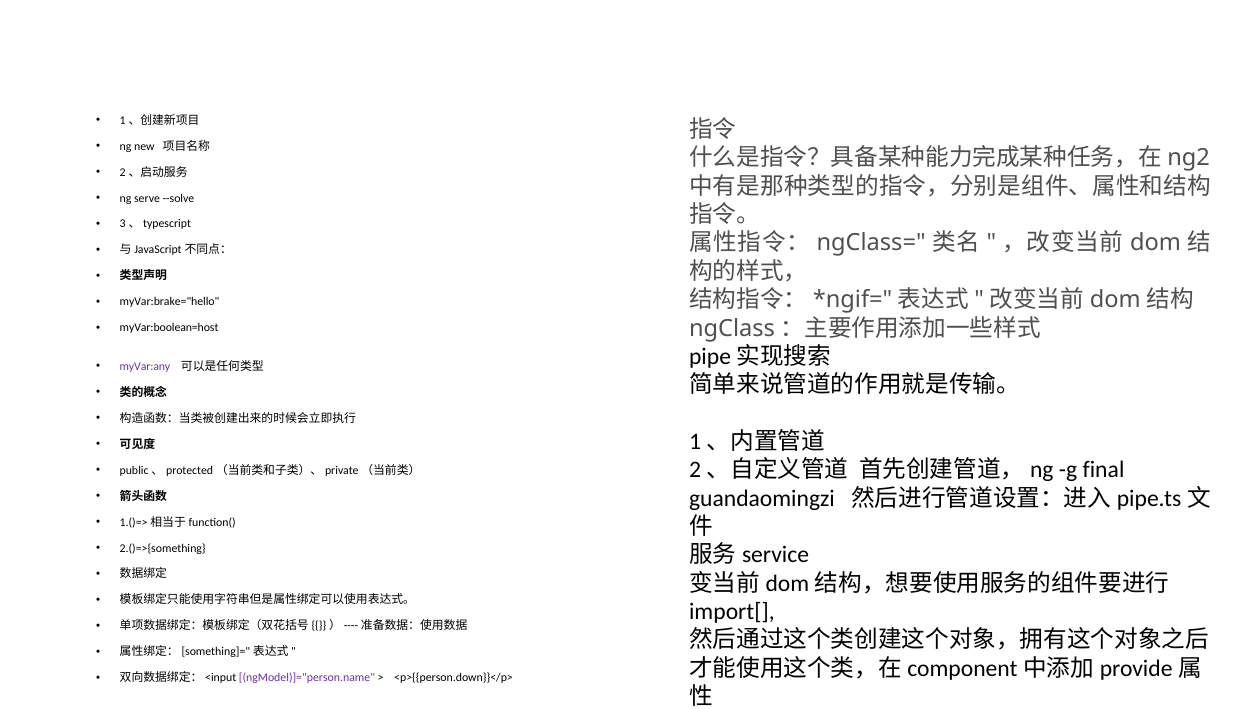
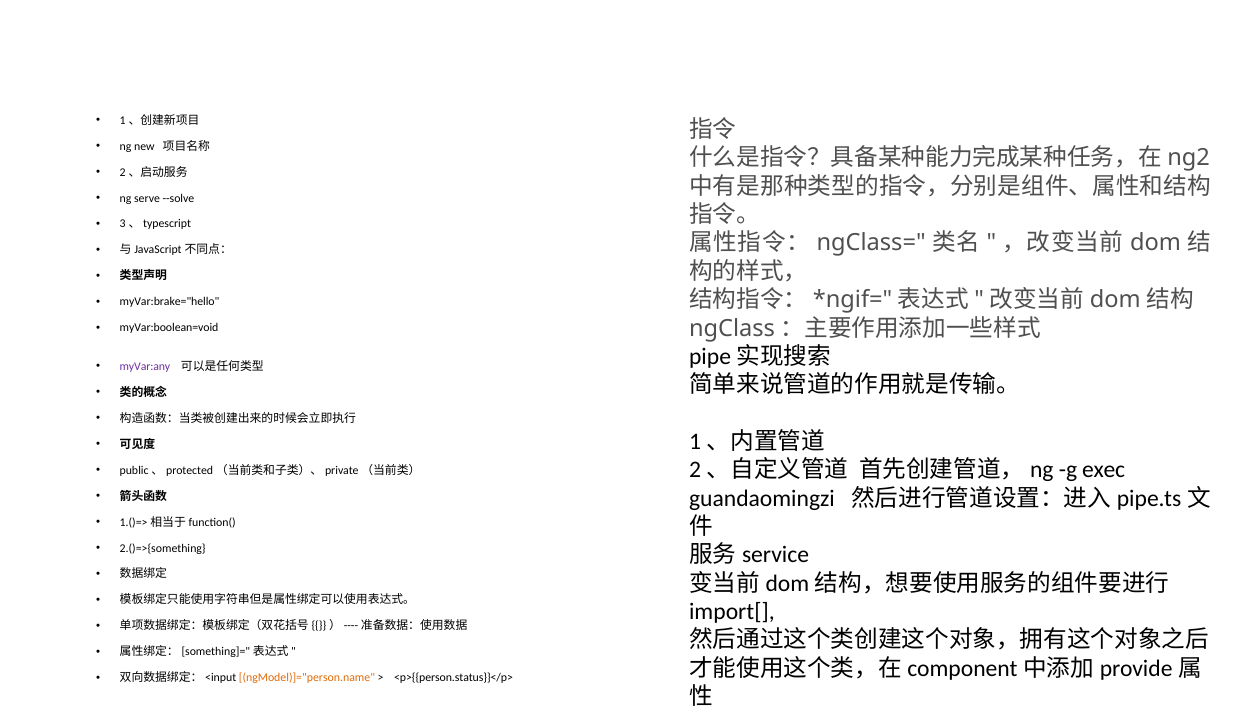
myVar:boolean=host: myVar:boolean=host -> myVar:boolean=void (169, 328)
final: final -> exec (1104, 470)
ngModel)]="person.name colour: purple -> orange (307, 678)
<p>{{person.down}}</p>: <p>{{person.down}}</p> -> <p>{{person.status}}</p> (454, 678)
